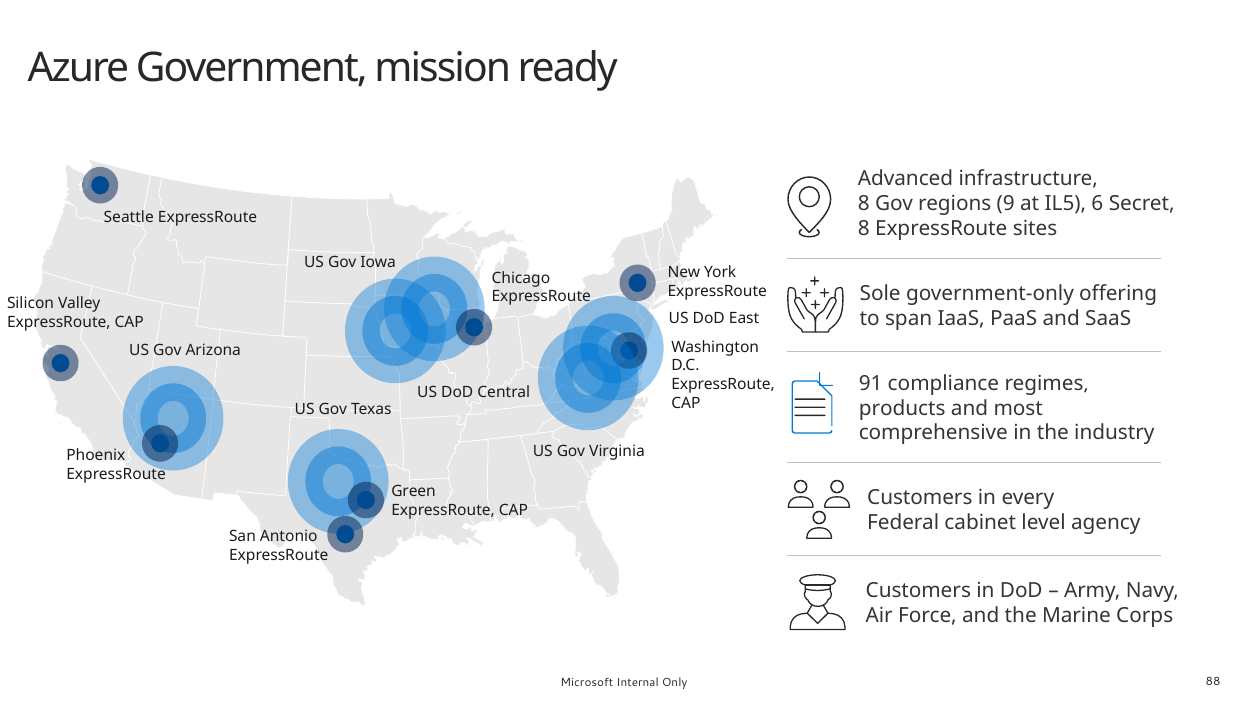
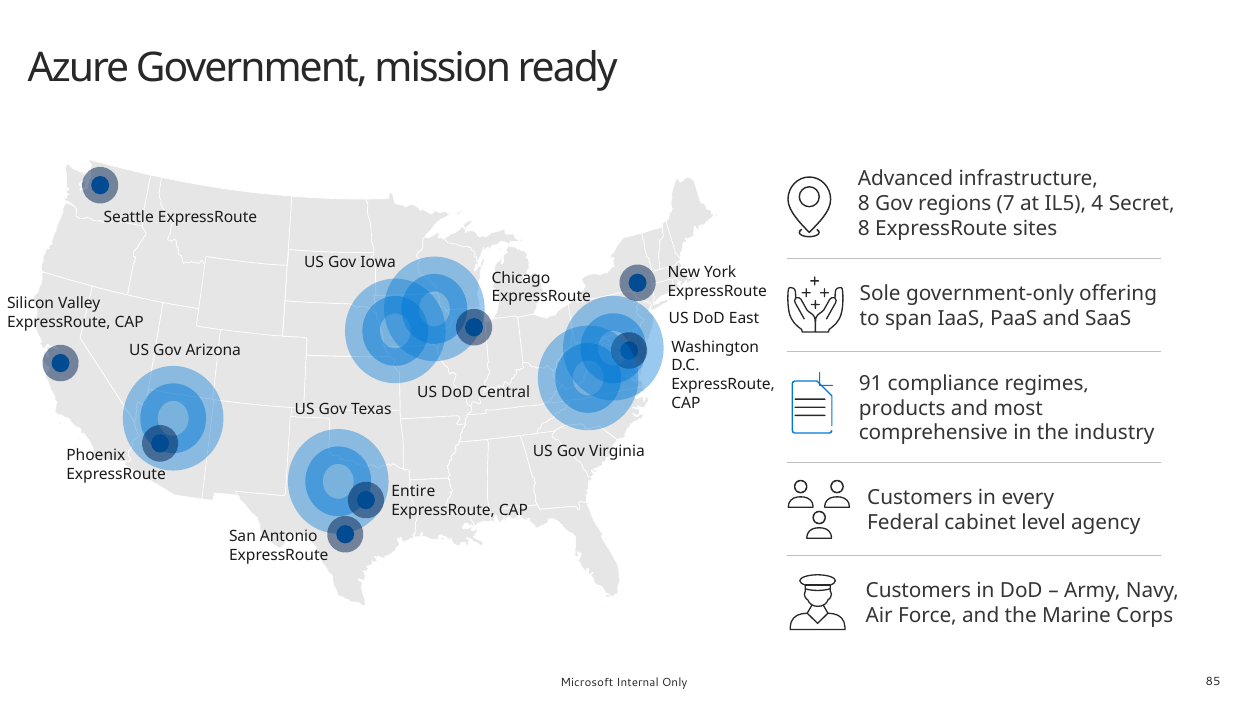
9: 9 -> 7 (1006, 203)
6: 6 -> 4 (1097, 203)
Green: Green -> Entire (413, 492)
88: 88 -> 85 (1213, 682)
